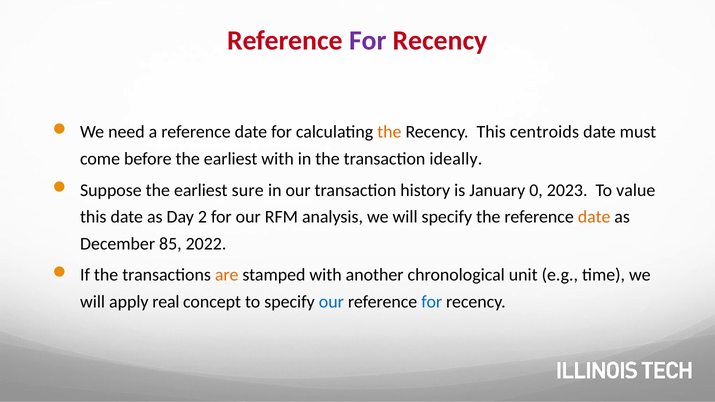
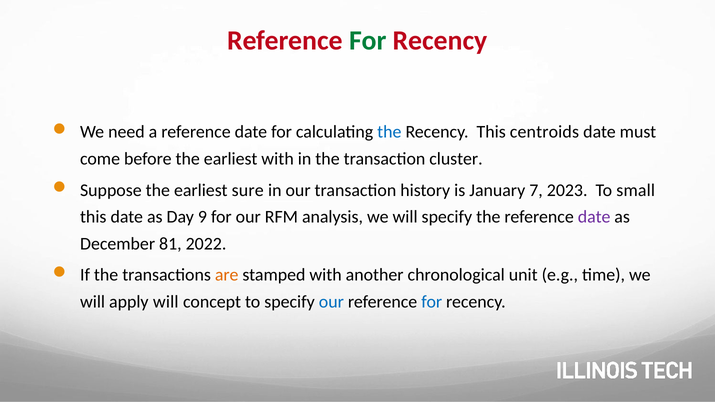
For colour: purple -> green (368, 41)
the colour: orange -> blue (389, 132)
ideally: ideally -> cluster (456, 159)
0: 0 -> 7 (536, 190)
value: value -> small (636, 190)
2: 2 -> 9 (202, 217)
date colour: orange -> purple (594, 217)
85: 85 -> 81 (170, 244)
apply real: real -> will (166, 302)
